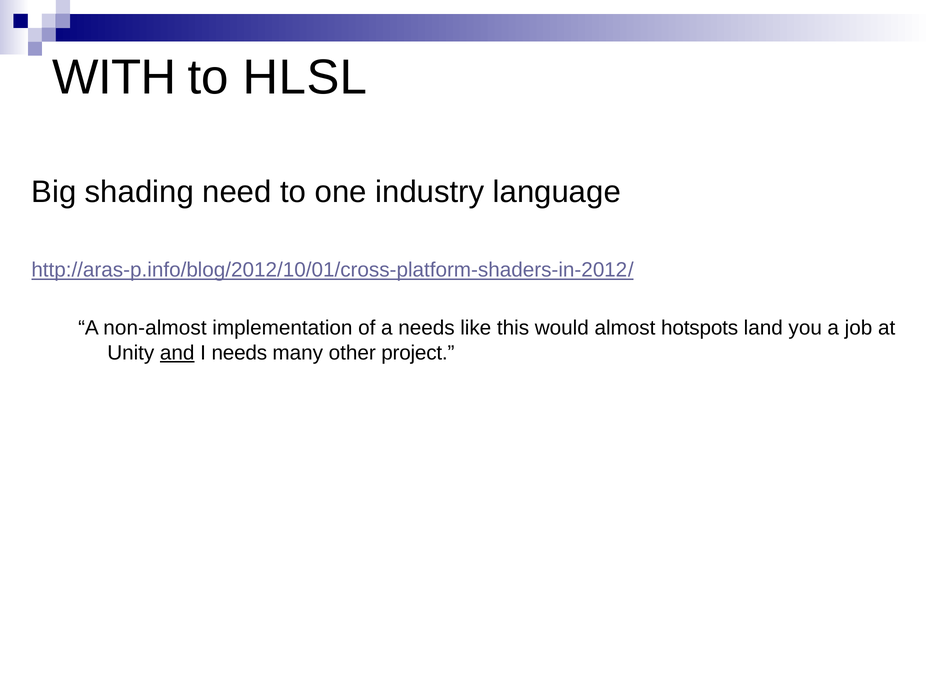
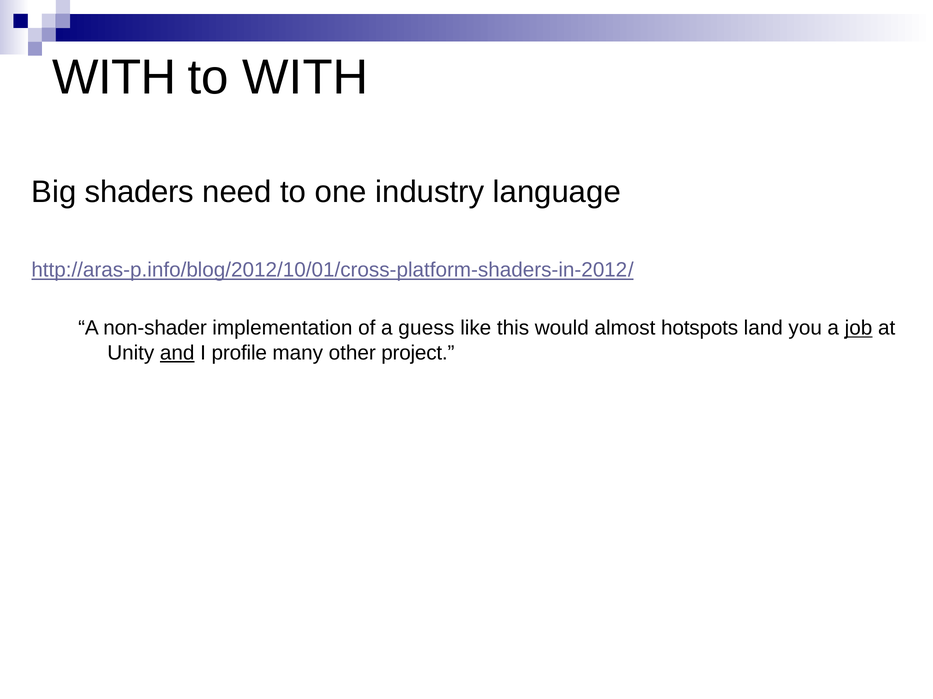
to HLSL: HLSL -> WITH (305, 78)
shading: shading -> shaders (140, 192)
non-almost: non-almost -> non-shader (155, 328)
a needs: needs -> guess (426, 328)
job underline: none -> present (859, 328)
I needs: needs -> profile (239, 353)
